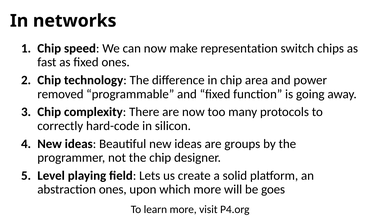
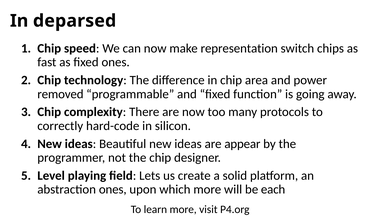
networks: networks -> deparsed (75, 21)
groups: groups -> appear (242, 144)
goes: goes -> each (273, 190)
